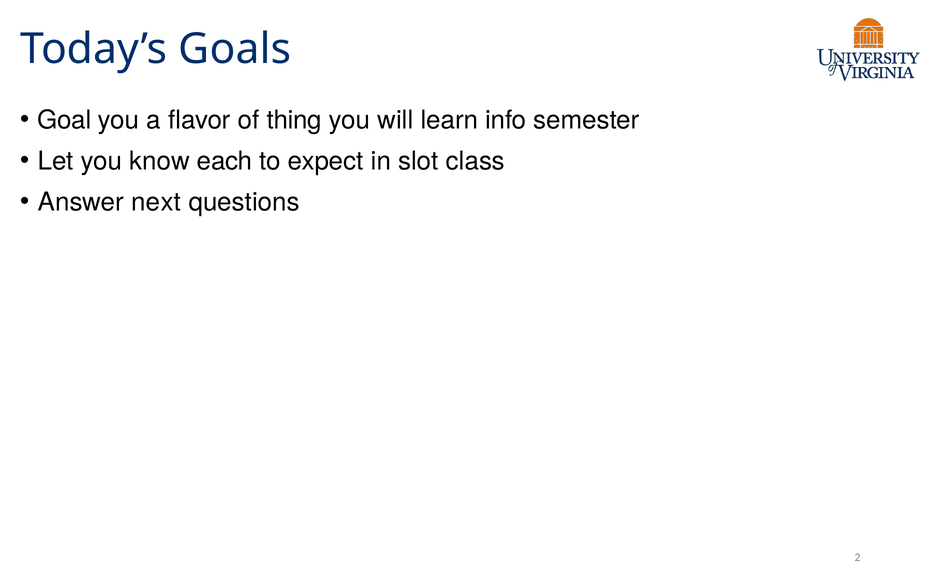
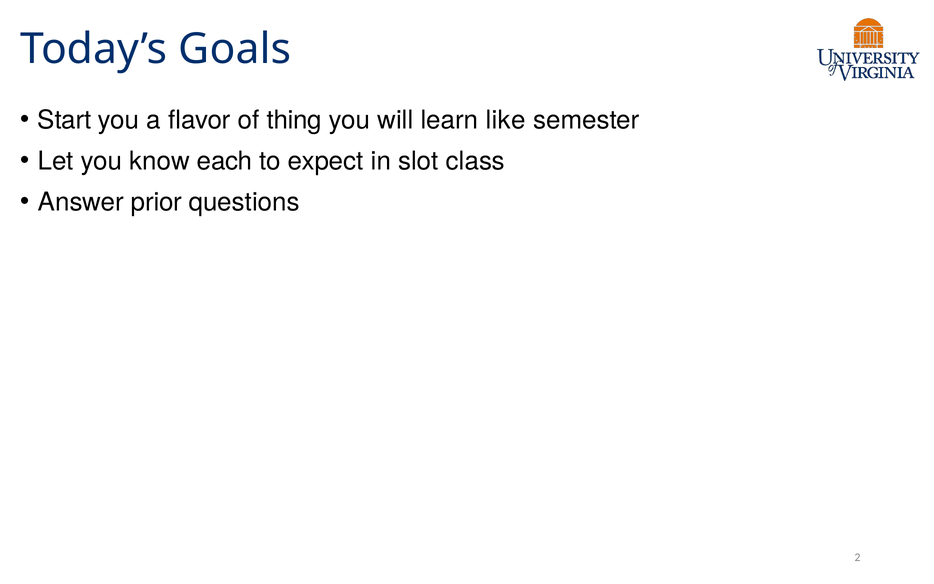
Goal: Goal -> Start (64, 120)
info: info -> like (506, 120)
next: next -> prior (156, 202)
